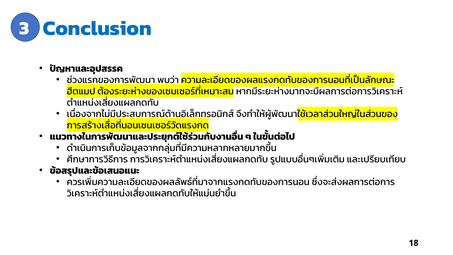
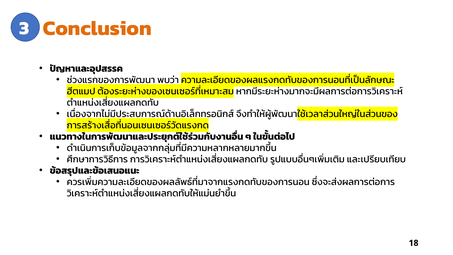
Conclusion colour: blue -> orange (97, 28)
